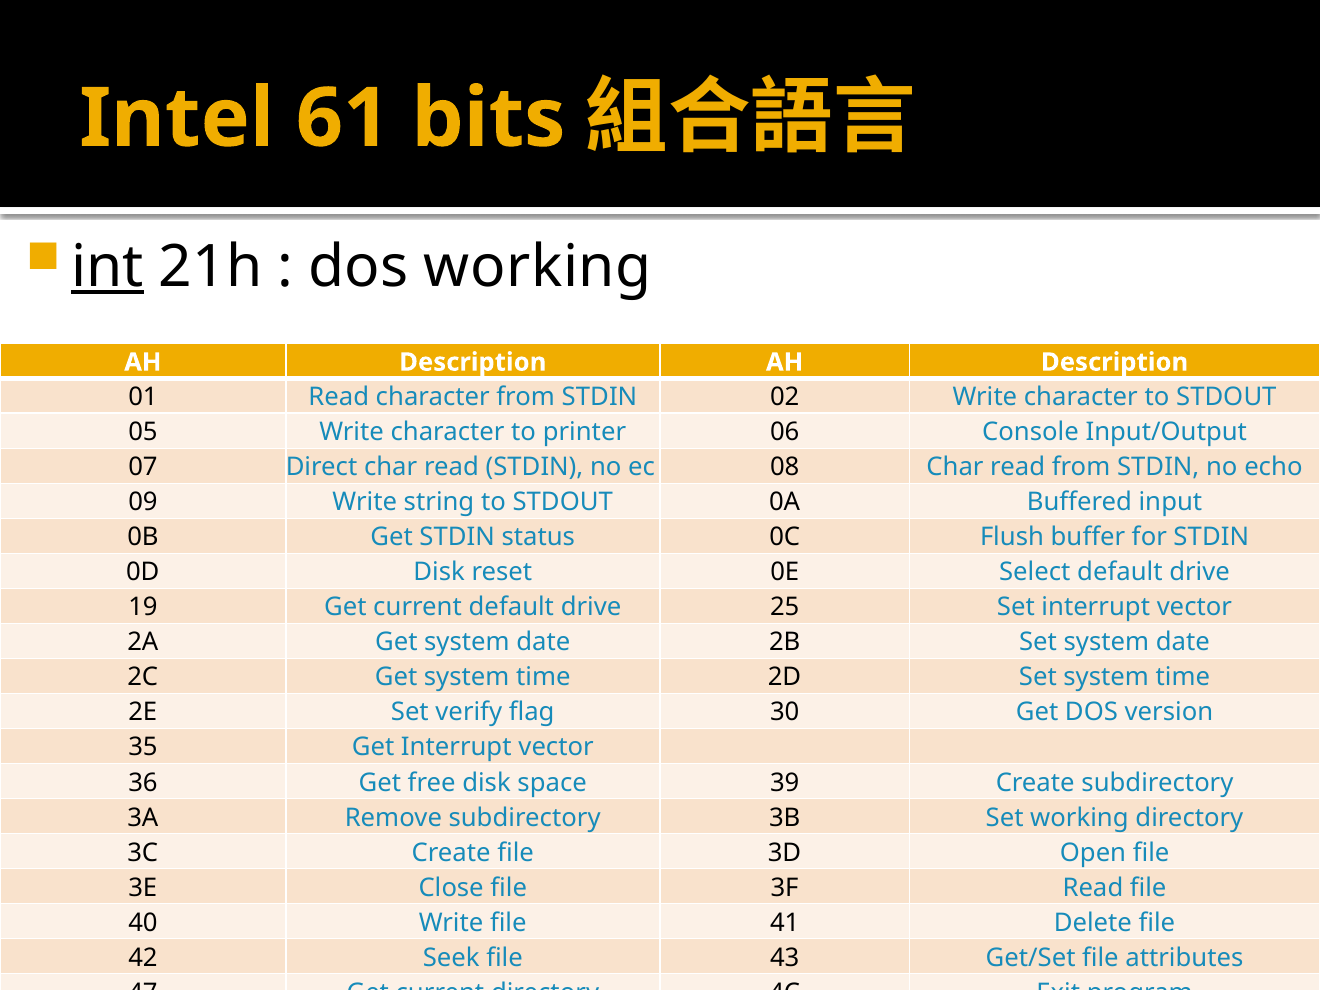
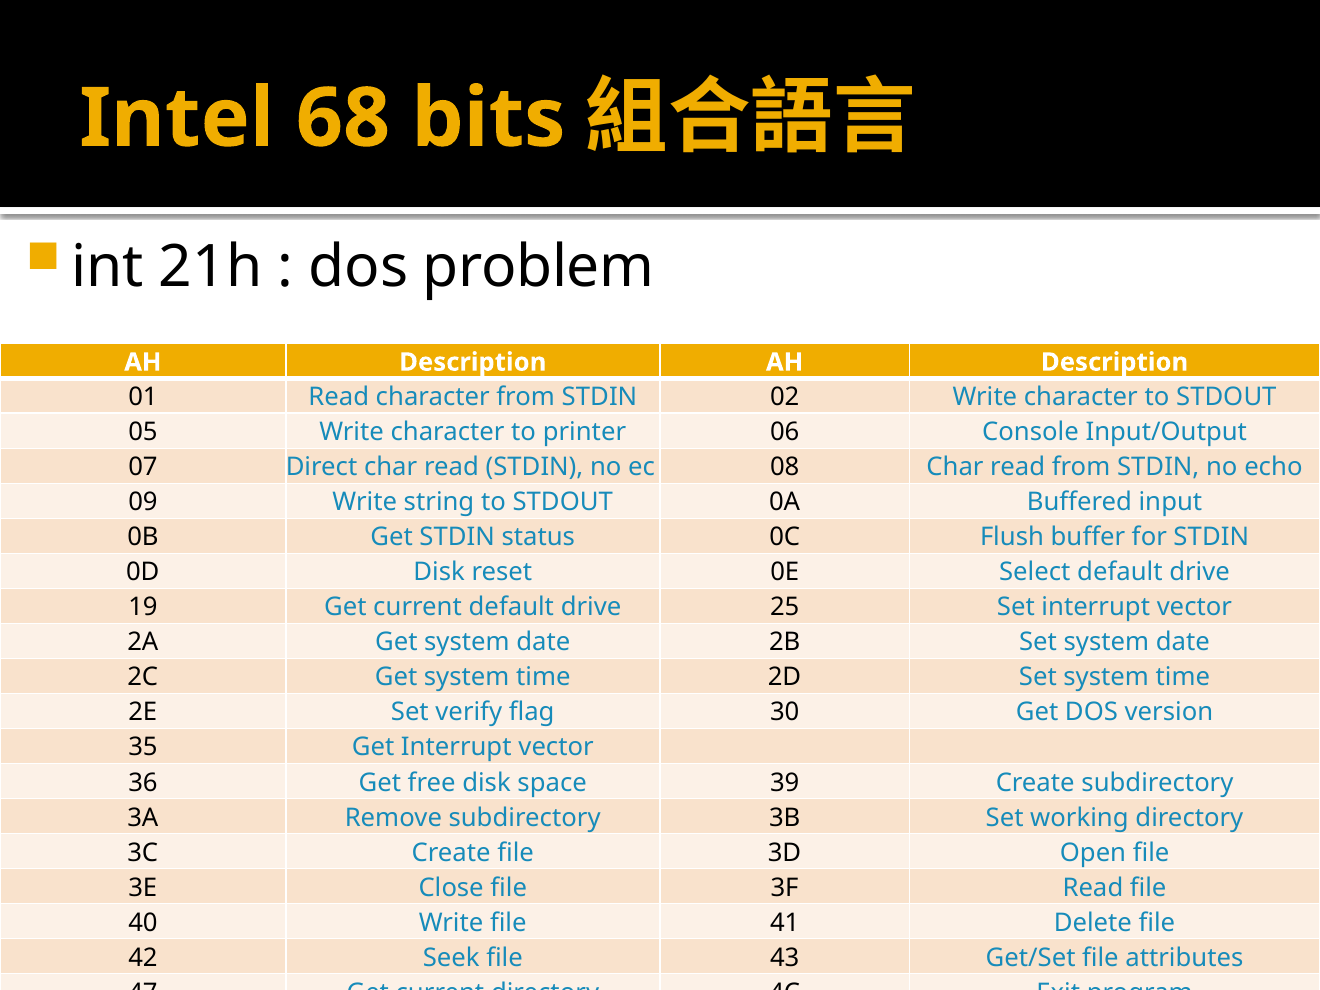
61: 61 -> 68 (343, 119)
int underline: present -> none (107, 267)
dos working: working -> problem (538, 267)
